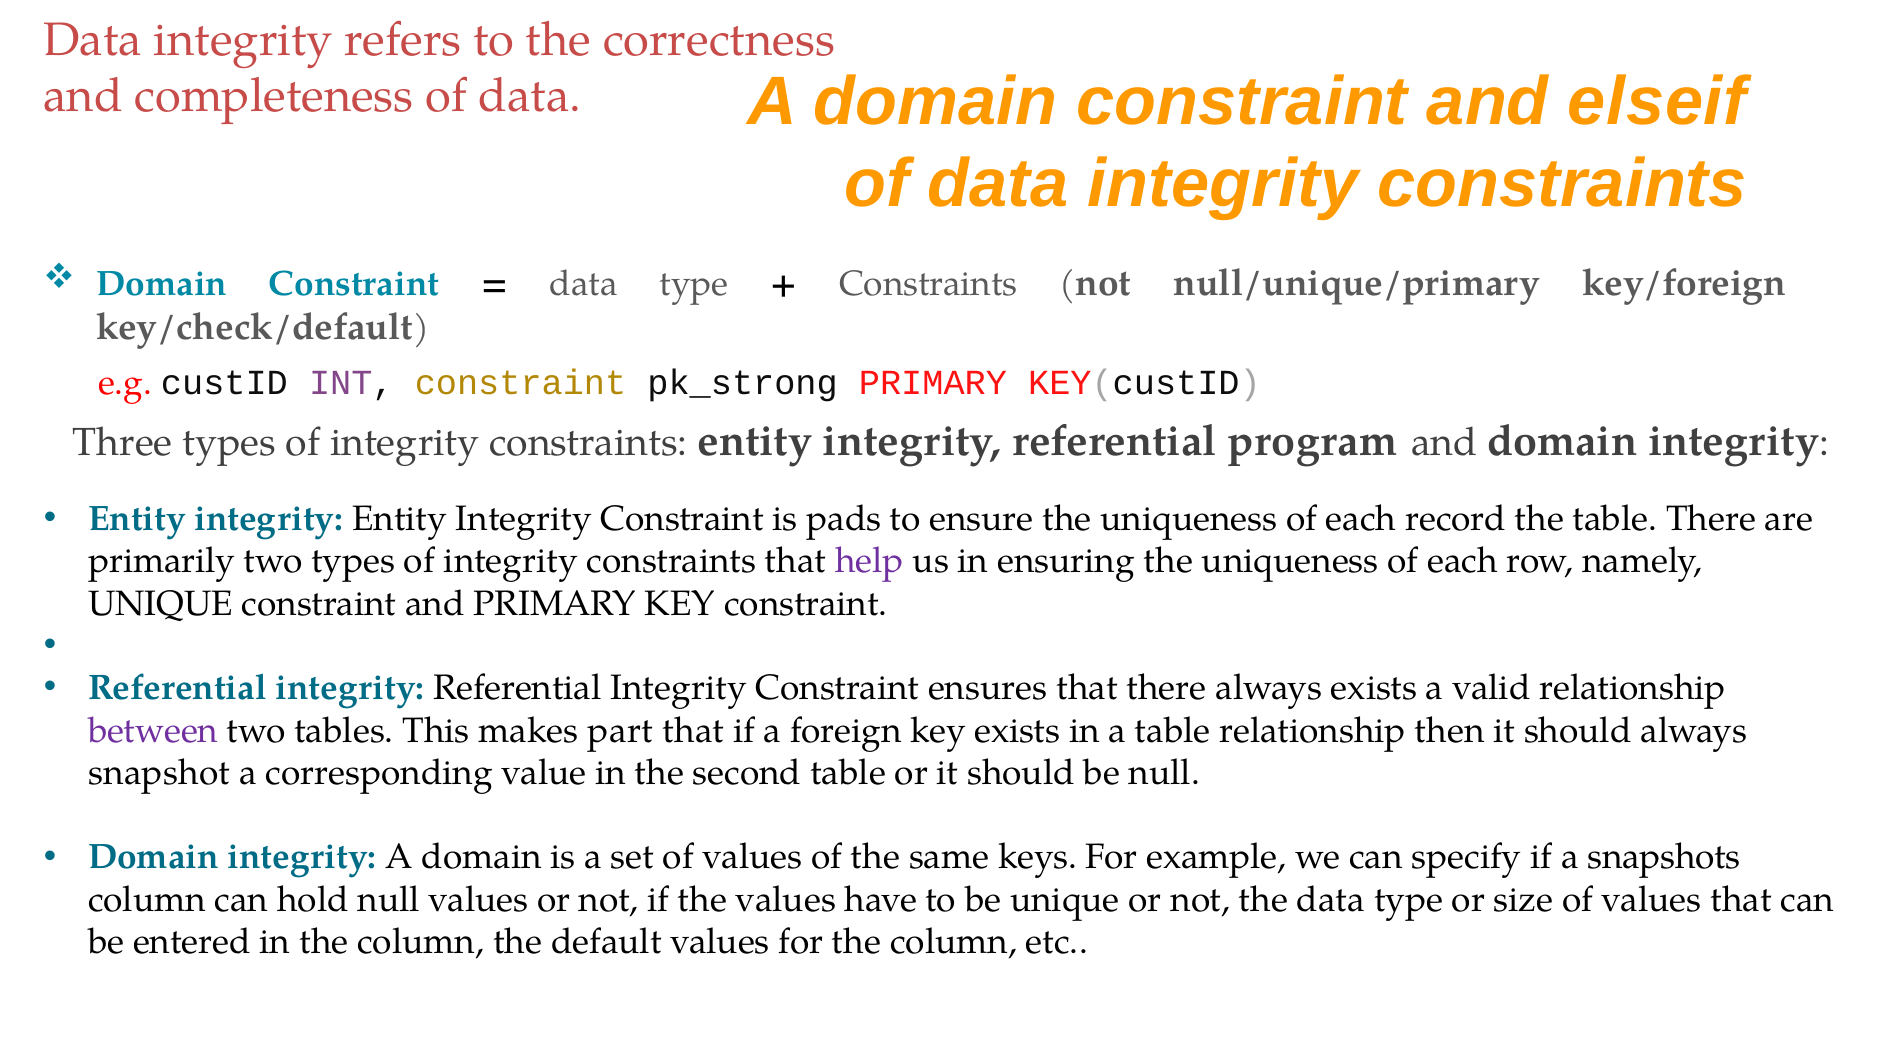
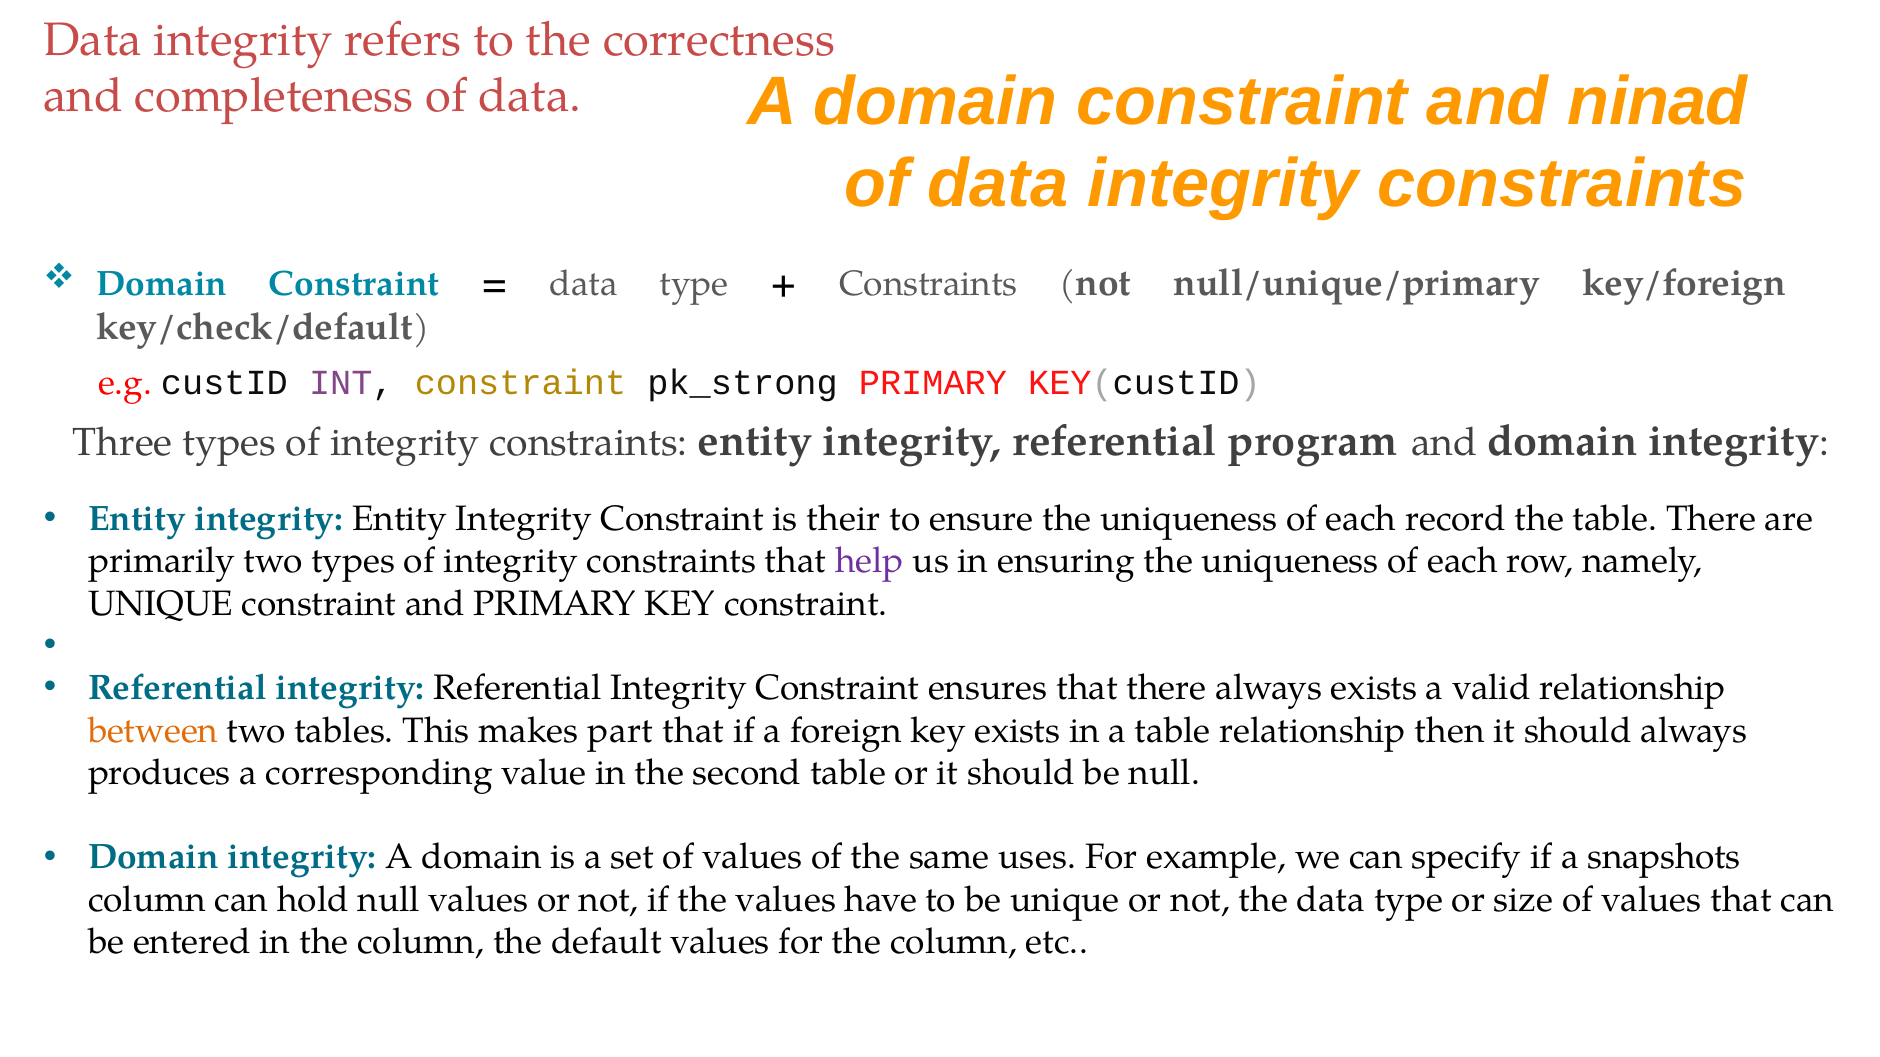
elseif: elseif -> ninad (1658, 101)
pads: pads -> their (844, 519)
between colour: purple -> orange (153, 731)
snapshot: snapshot -> produces (159, 773)
keys: keys -> uses (1037, 858)
